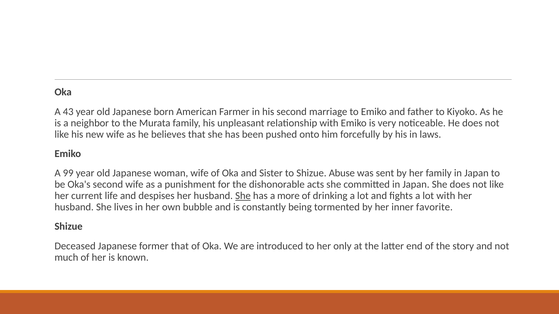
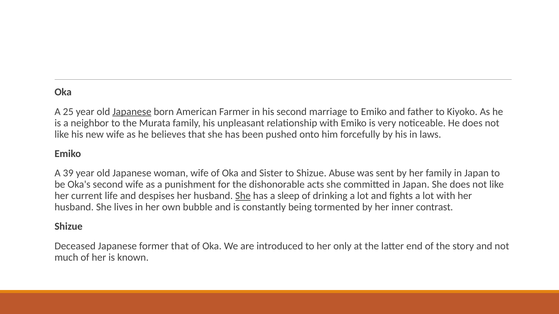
43: 43 -> 25 (68, 112)
Japanese underline: none -> present (132, 112)
99: 99 -> 39 (68, 173)
more: more -> sleep (288, 196)
favorite: favorite -> contrast (435, 207)
